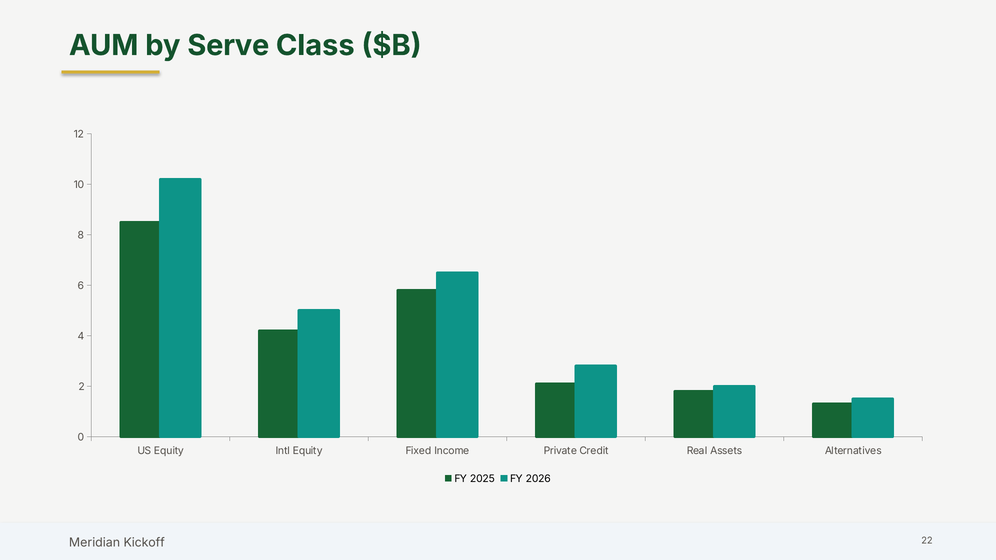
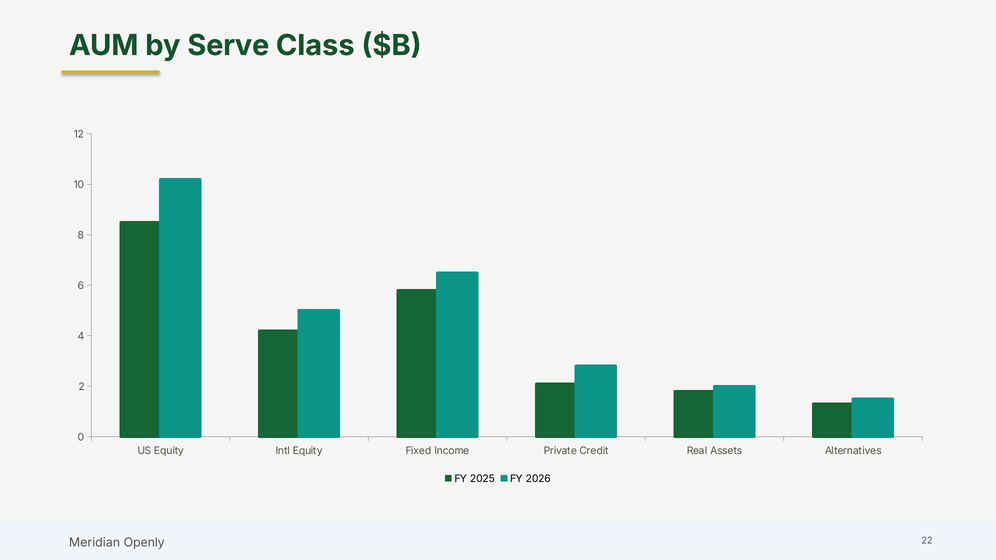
Kickoff: Kickoff -> Openly (144, 543)
